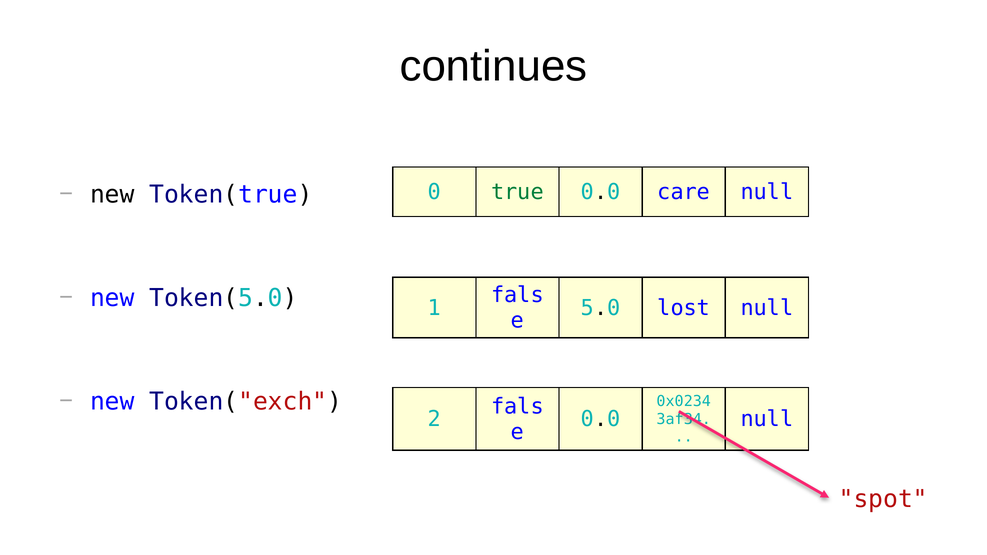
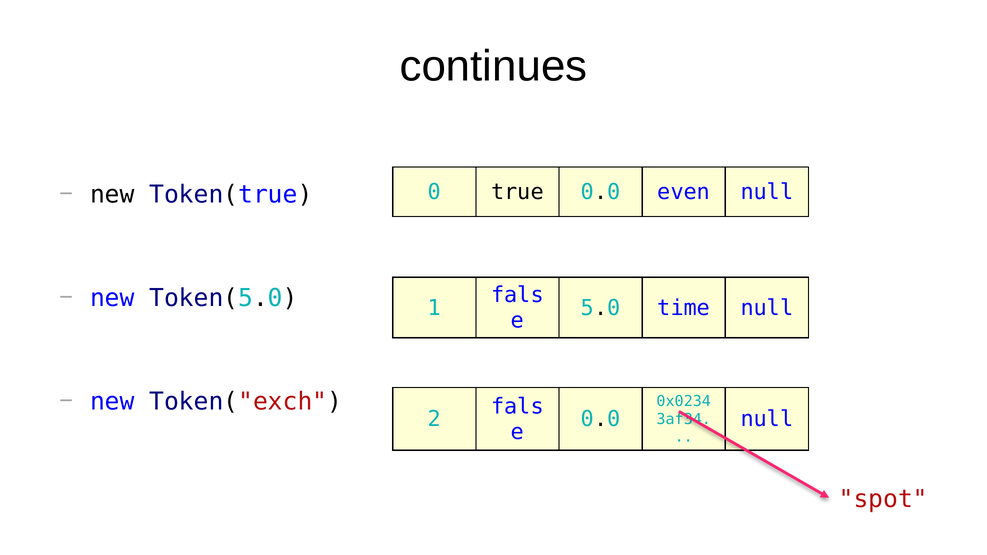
true colour: green -> black (517, 192)
care: care -> even (684, 192)
lost: lost -> time (684, 308)
